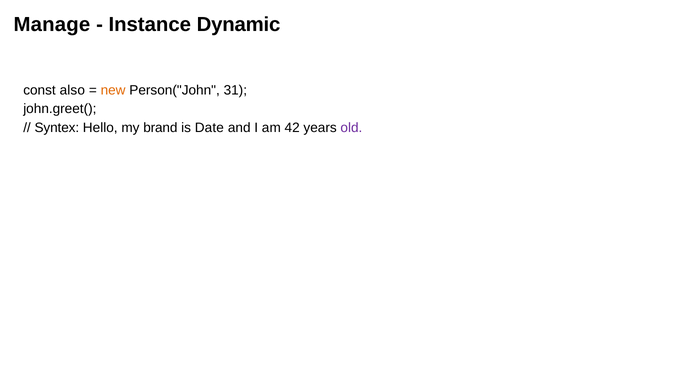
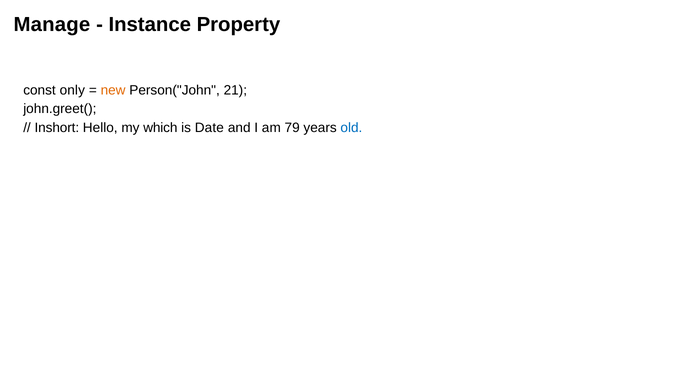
Dynamic: Dynamic -> Property (238, 24)
also: also -> only (72, 90)
31: 31 -> 21 (235, 90)
Syntex: Syntex -> Inshort (57, 128)
brand: brand -> which (160, 128)
42: 42 -> 79 (292, 128)
old colour: purple -> blue (351, 128)
